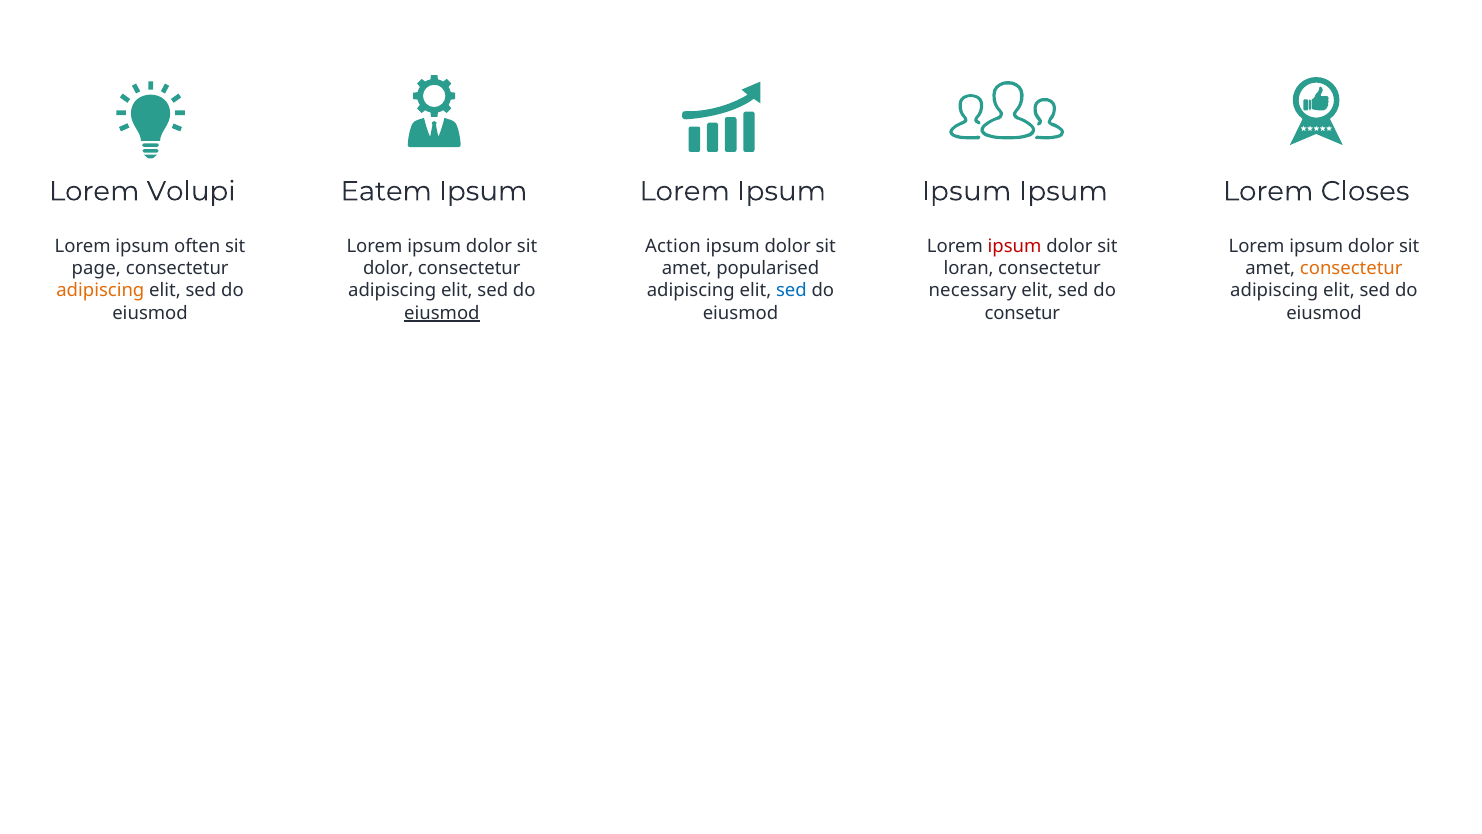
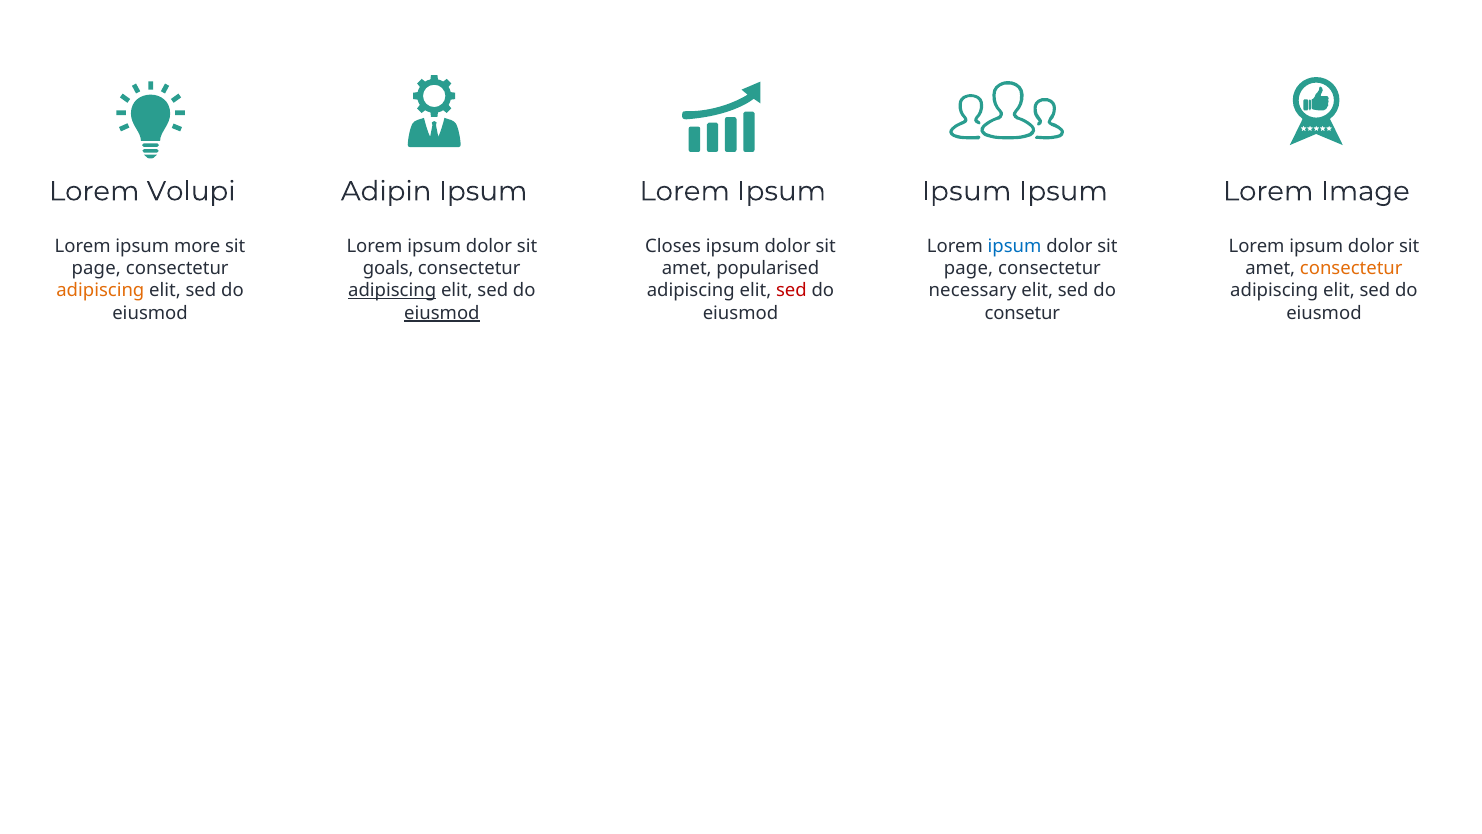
Eatem: Eatem -> Adipin (386, 191)
Closes: Closes -> Image (1365, 191)
often: often -> more (197, 246)
Action: Action -> Closes (673, 246)
ipsum colour: red -> blue (1015, 246)
dolor: dolor -> goals (388, 268)
loran: loran -> page (968, 268)
adipiscing underline: none -> present (392, 291)
sed colour: blue -> red (791, 291)
